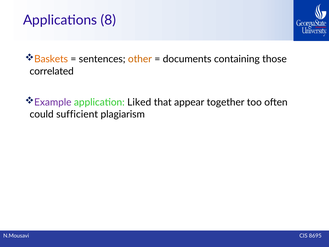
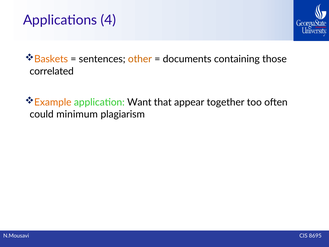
8: 8 -> 4 (108, 20)
Example colour: purple -> orange (53, 102)
Liked: Liked -> Want (139, 102)
sufficient: sufficient -> minimum (77, 114)
